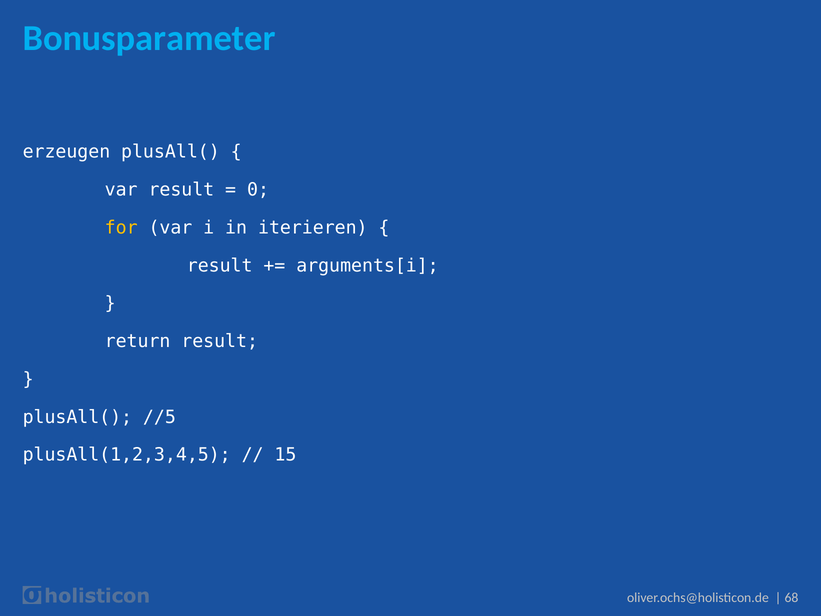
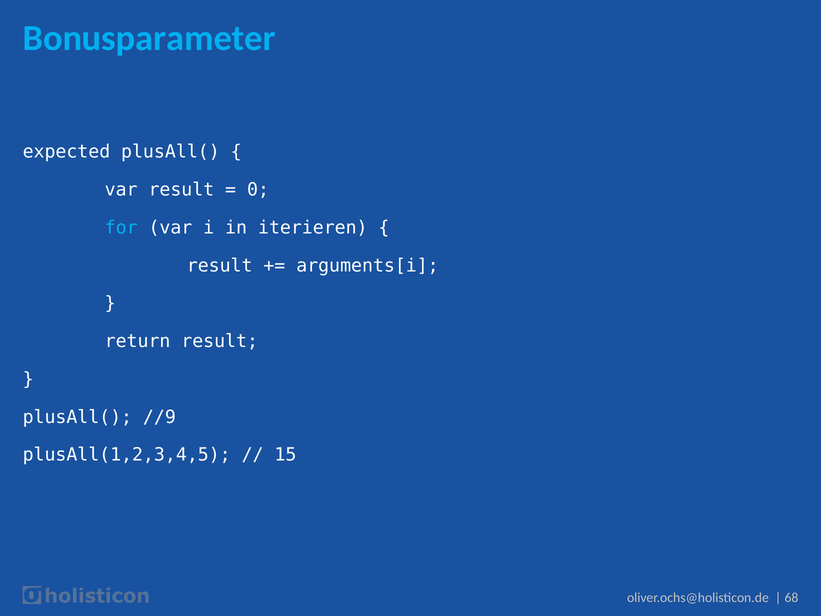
erzeugen: erzeugen -> expected (66, 152)
for colour: yellow -> light blue (121, 228)
//5: //5 -> //9 (159, 417)
